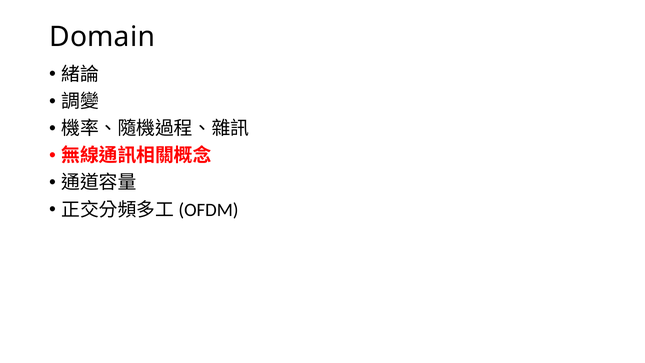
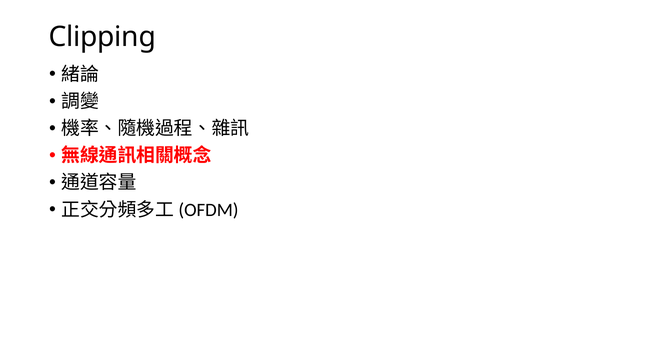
Domain: Domain -> Clipping (102, 37)
